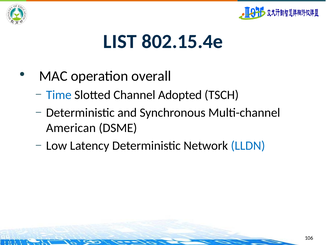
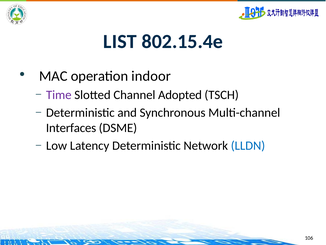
overall: overall -> indoor (151, 76)
Time colour: blue -> purple (59, 95)
American: American -> Interfaces (71, 128)
